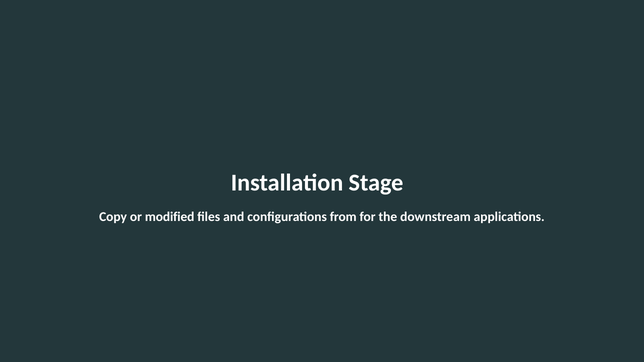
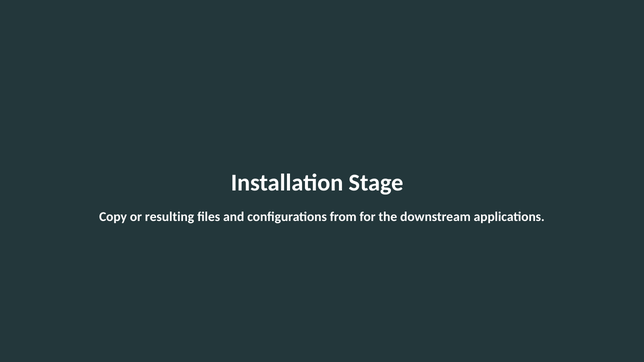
modified: modified -> resulting (170, 217)
